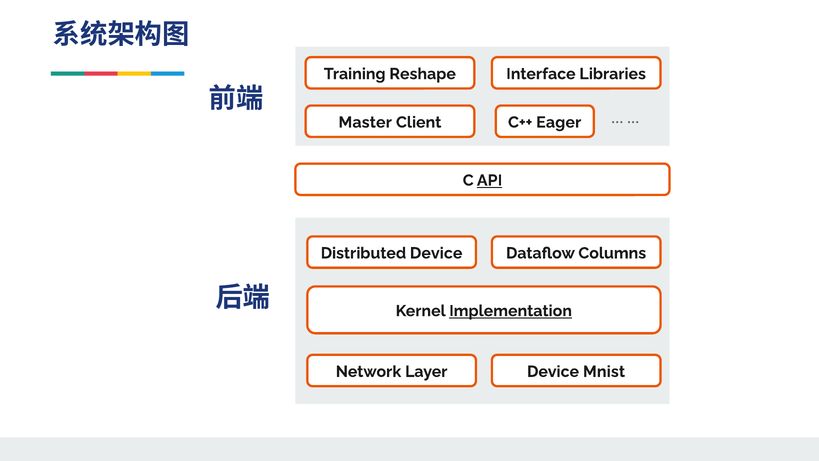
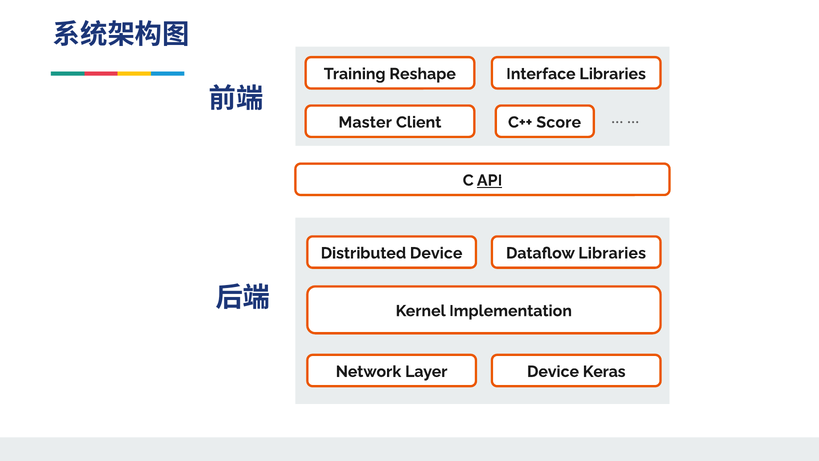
Eager: Eager -> Score (559, 122)
Dataflow Columns: Columns -> Libraries (612, 253)
Implementation underline: present -> none (511, 311)
Mnist: Mnist -> Keras (604, 371)
